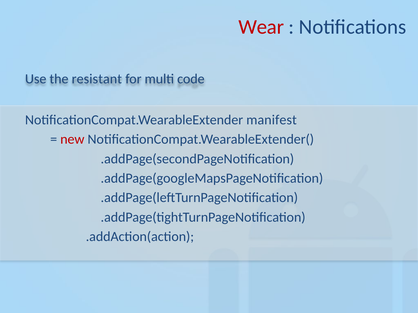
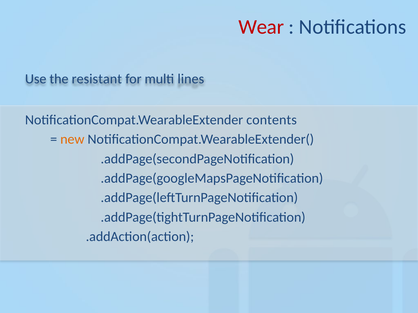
code: code -> lines (191, 79)
manifest: manifest -> contents (272, 120)
new colour: red -> orange (72, 140)
